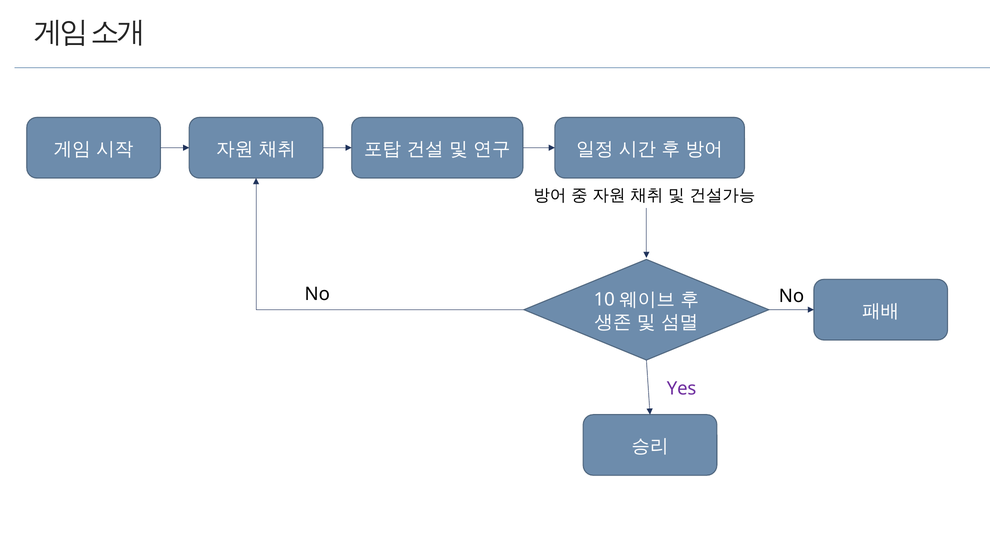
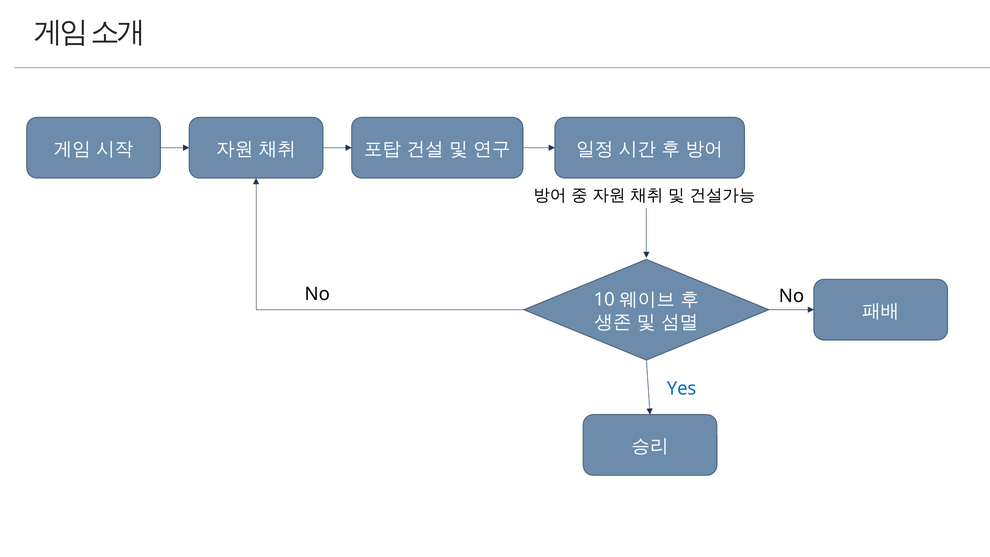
Yes colour: purple -> blue (682, 388)
